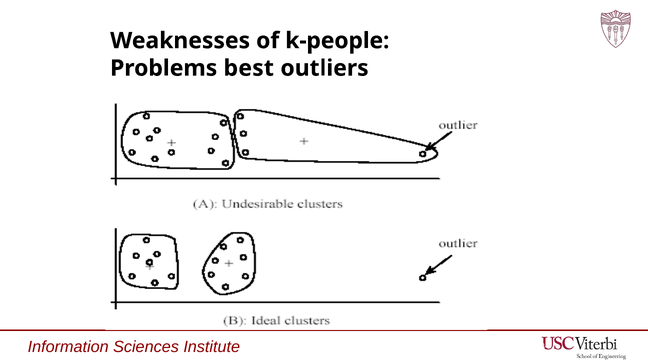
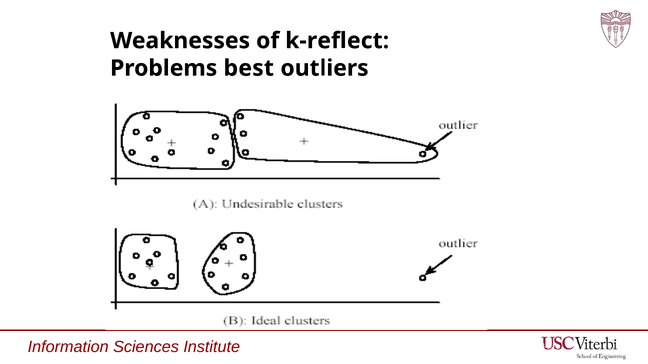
k-people: k-people -> k-reflect (337, 41)
